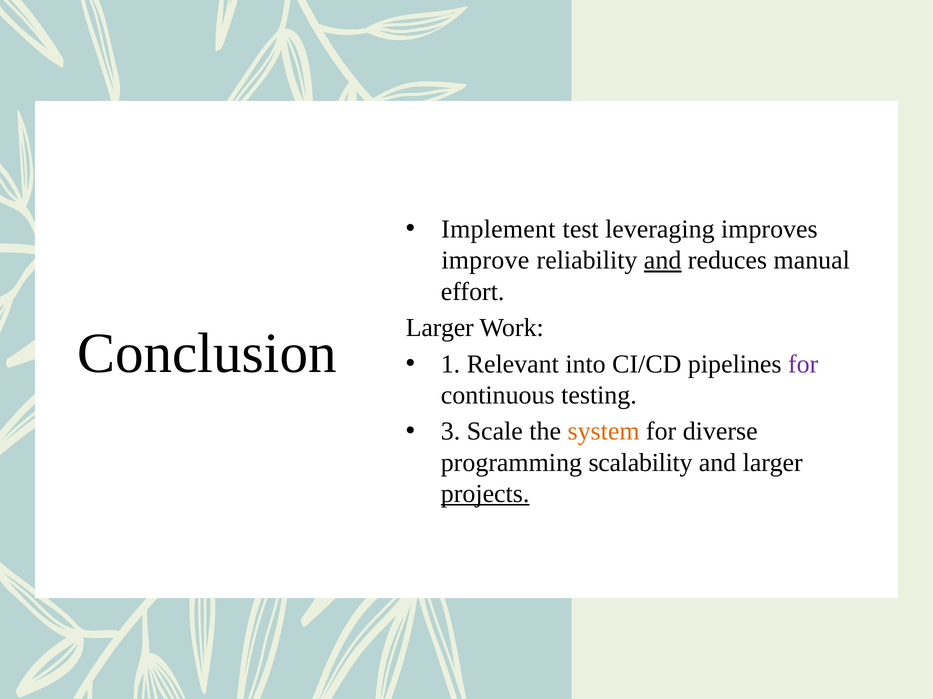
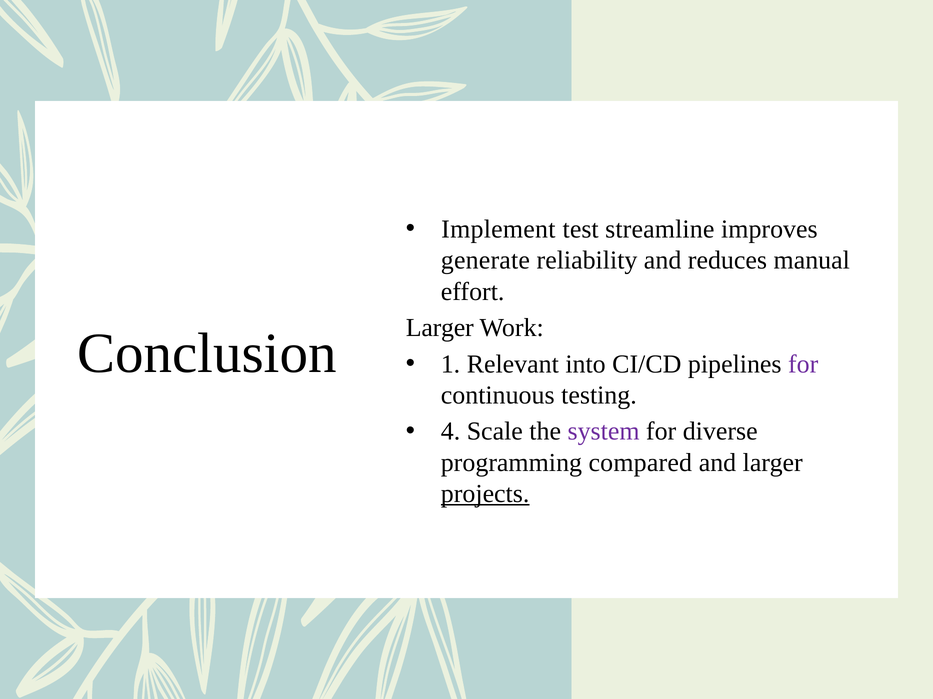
leveraging: leveraging -> streamline (660, 229)
improve: improve -> generate (485, 261)
and underline: present -> none (663, 261)
3: 3 -> 4 (451, 432)
system colour: orange -> purple (604, 432)
scalability: scalability -> compared (640, 463)
